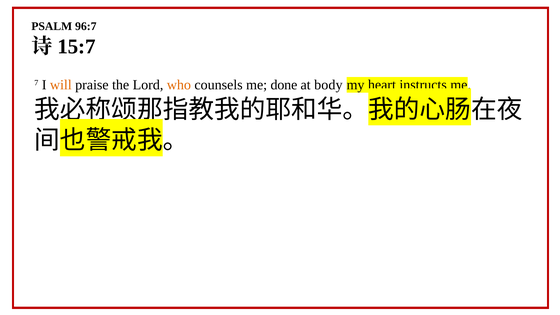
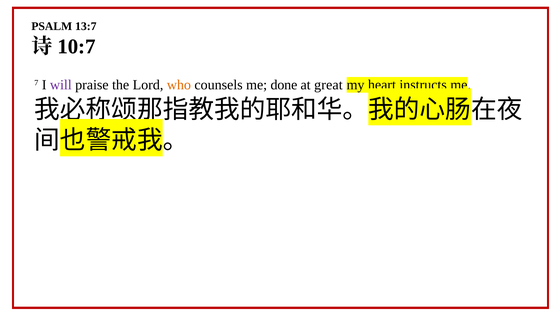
96:7: 96:7 -> 13:7 (86, 26)
15:7: 15:7 -> 10:7 (77, 47)
will colour: orange -> purple (61, 85)
body: body -> great (328, 85)
